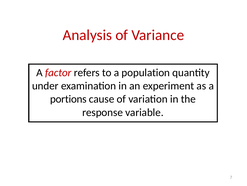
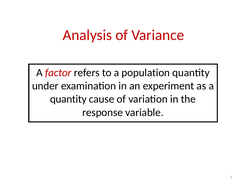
portions: portions -> quantity (68, 99)
